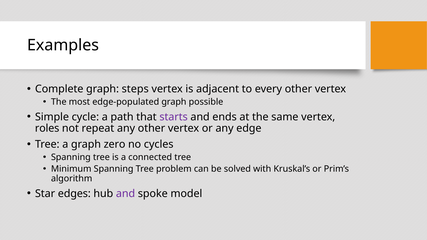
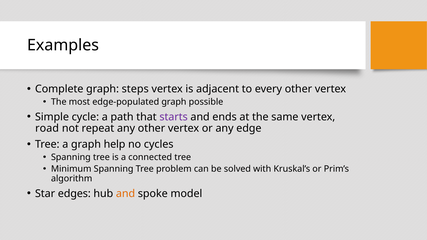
roles: roles -> road (47, 128)
zero: zero -> help (115, 144)
and colour: purple -> orange (126, 194)
